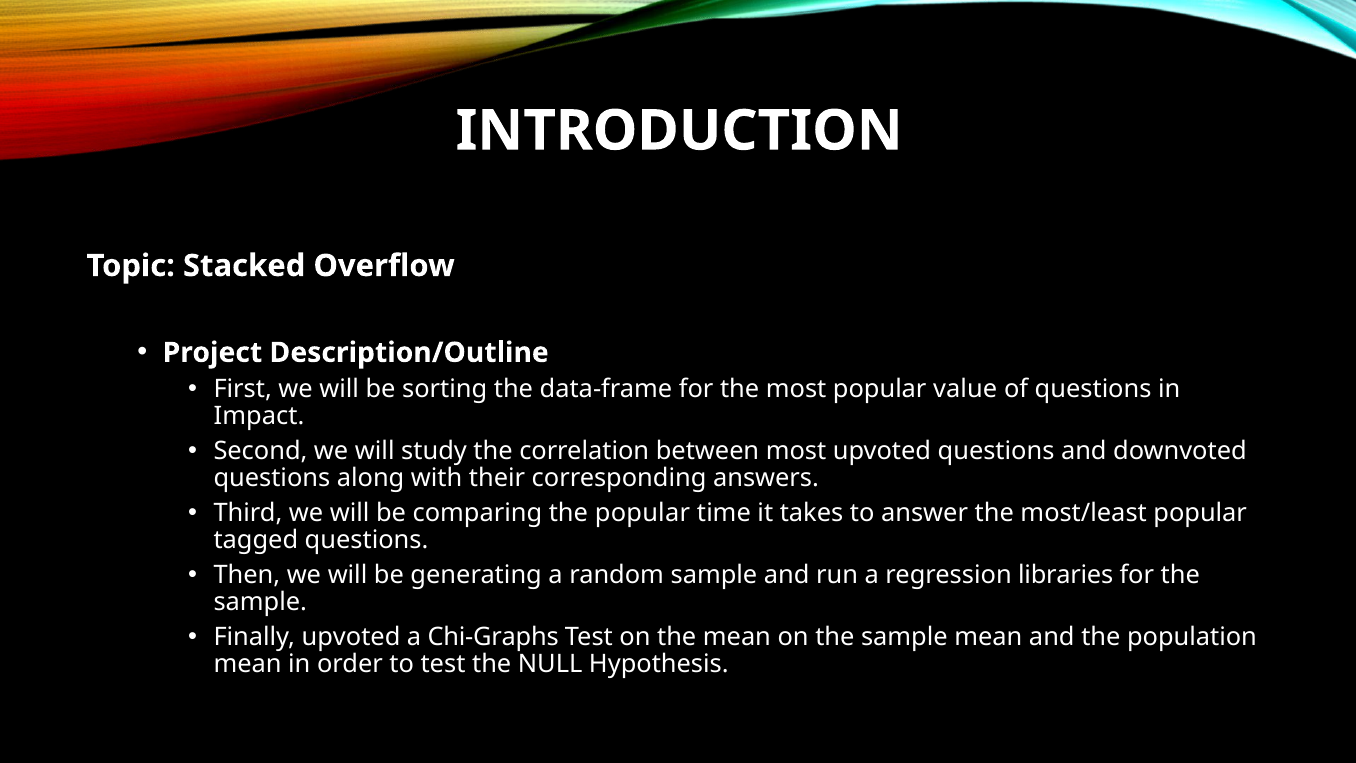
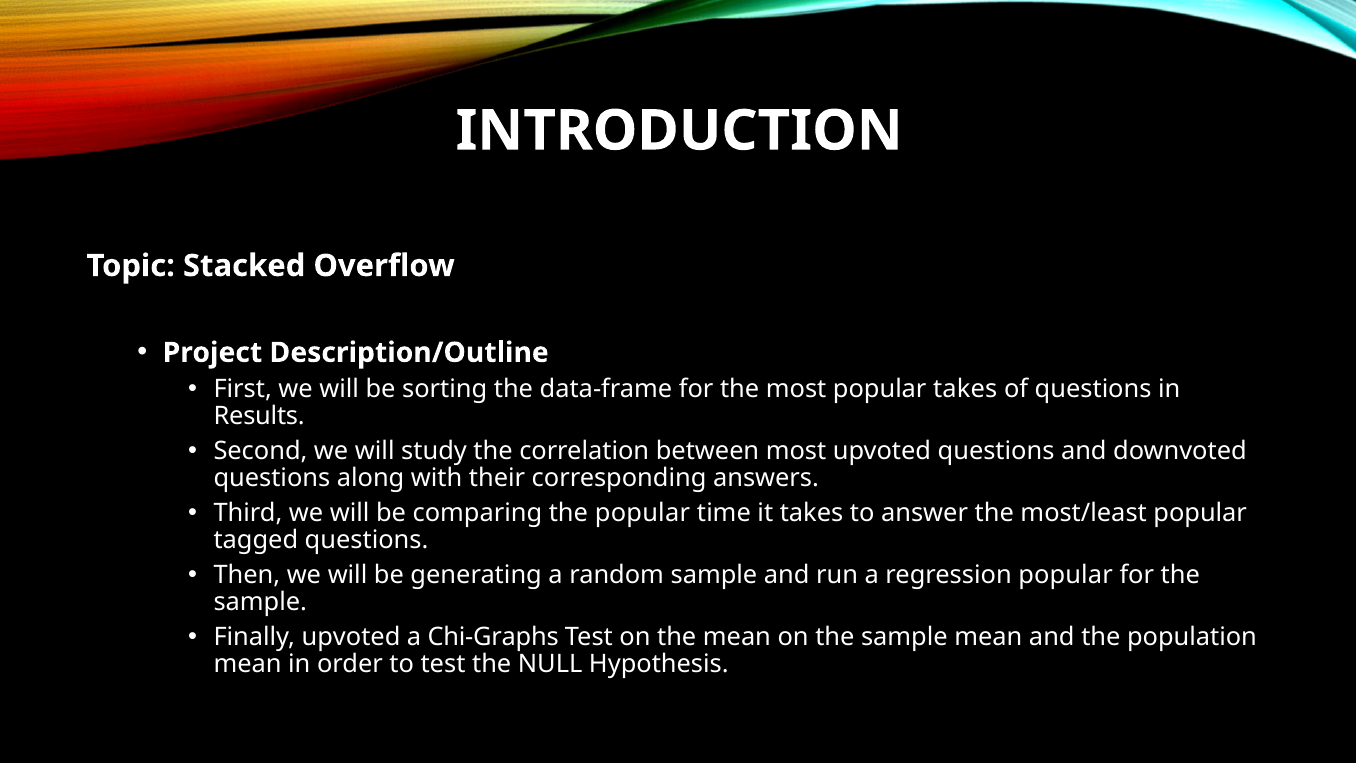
popular value: value -> takes (965, 389)
Impact: Impact -> Results (259, 416)
regression libraries: libraries -> popular (1066, 574)
